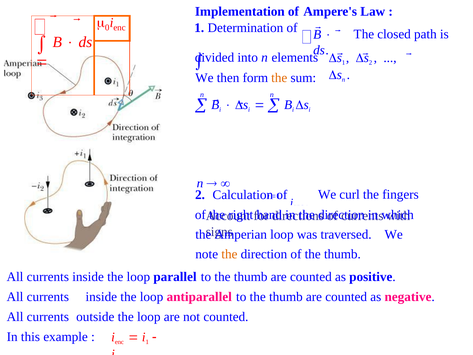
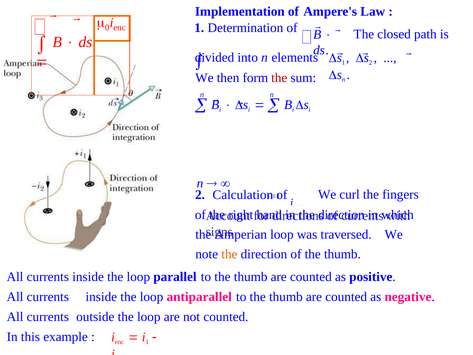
the colour: orange -> red (279, 78)
